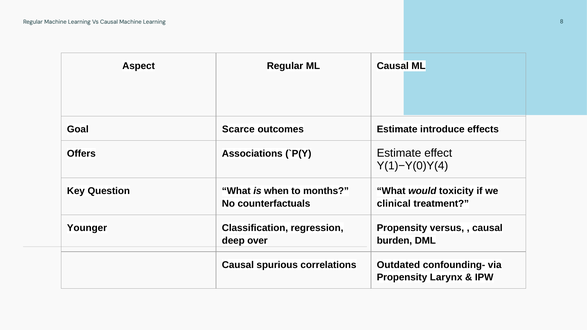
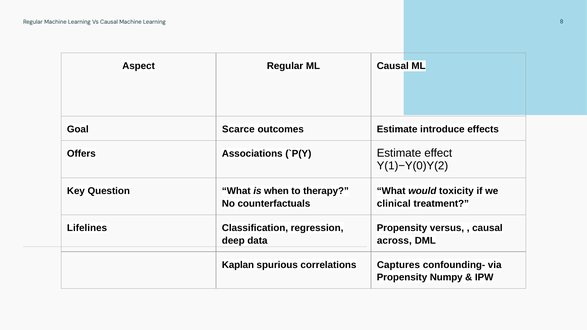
Y(1)−Y(0)Y(4: Y(1)−Y(0)Y(4 -> Y(1)−Y(0)Y(2 (412, 166)
months: months -> therapy (326, 191)
Younger: Younger -> Lifelines (87, 228)
over: over -> data (257, 241)
burden: burden -> across (394, 241)
Causal: Causal -> Kaplan (238, 265)
Outdated: Outdated -> Captures (398, 265)
Larynx: Larynx -> Numpy (446, 278)
